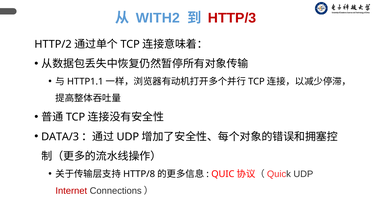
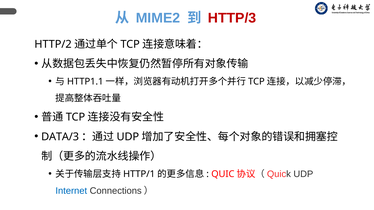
WITH2: WITH2 -> MIME2 (158, 18)
HTTP/8: HTTP/8 -> HTTP/1 (139, 174)
Internet colour: red -> blue (71, 191)
